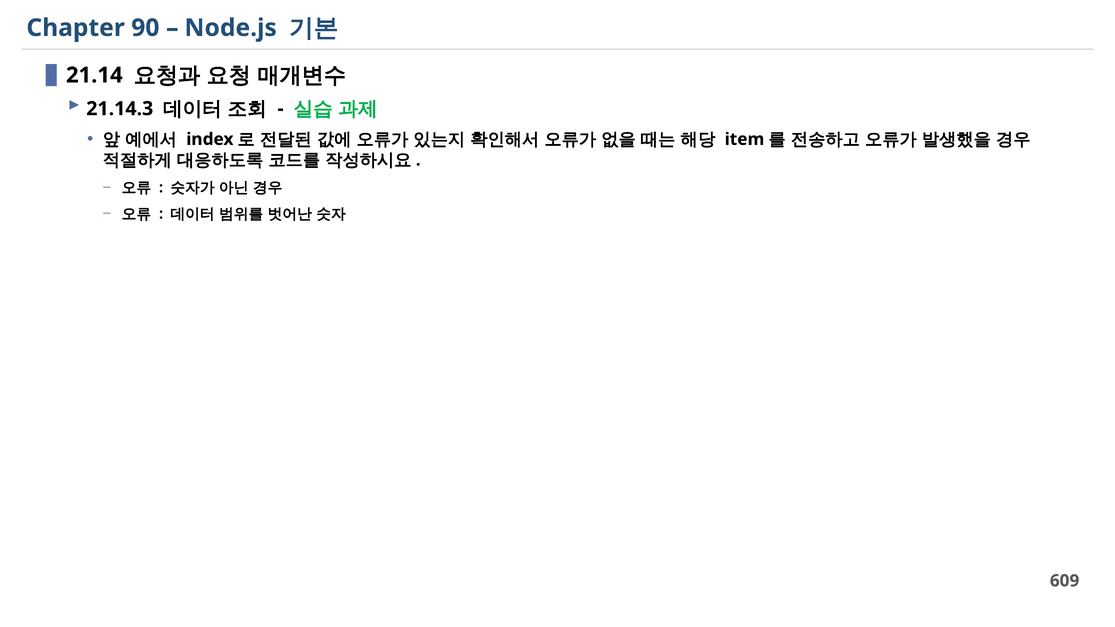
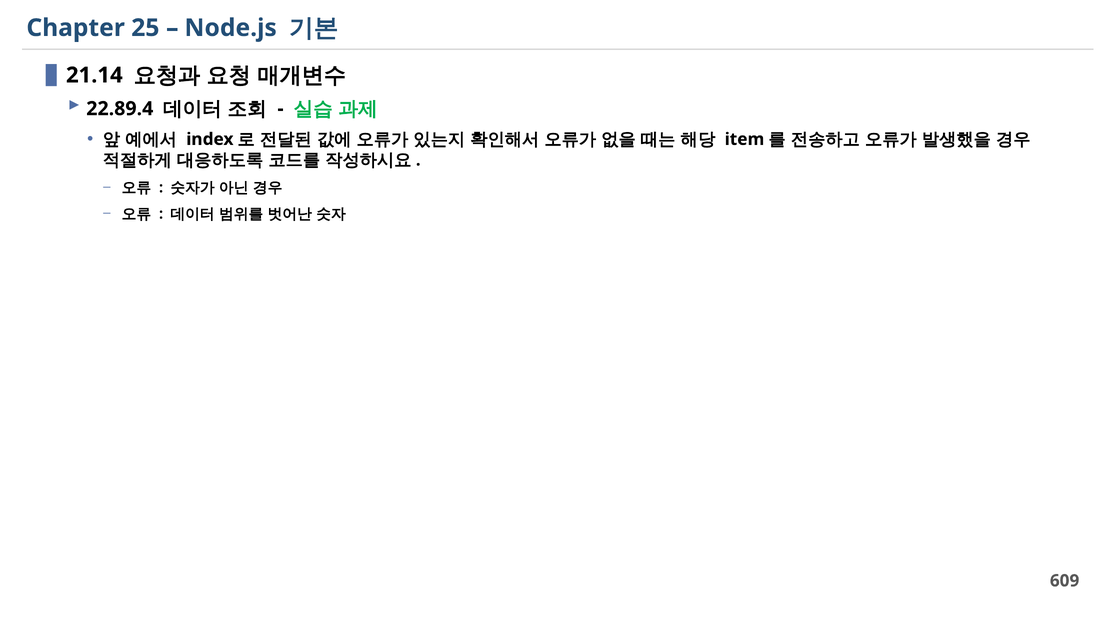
90: 90 -> 25 (145, 28)
21.14.3: 21.14.3 -> 22.89.4 (120, 109)
